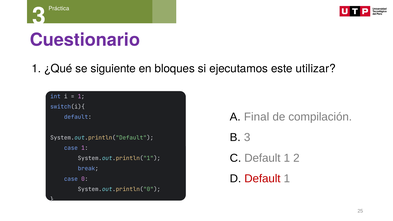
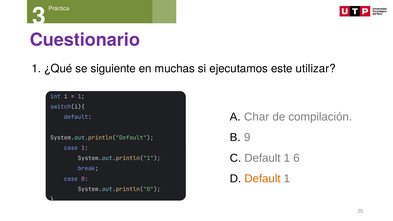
bloques: bloques -> muchas (175, 69)
Final: Final -> Char (257, 117)
3: 3 -> 9 (247, 137)
2: 2 -> 6 (296, 158)
Default colour: red -> orange (262, 179)
